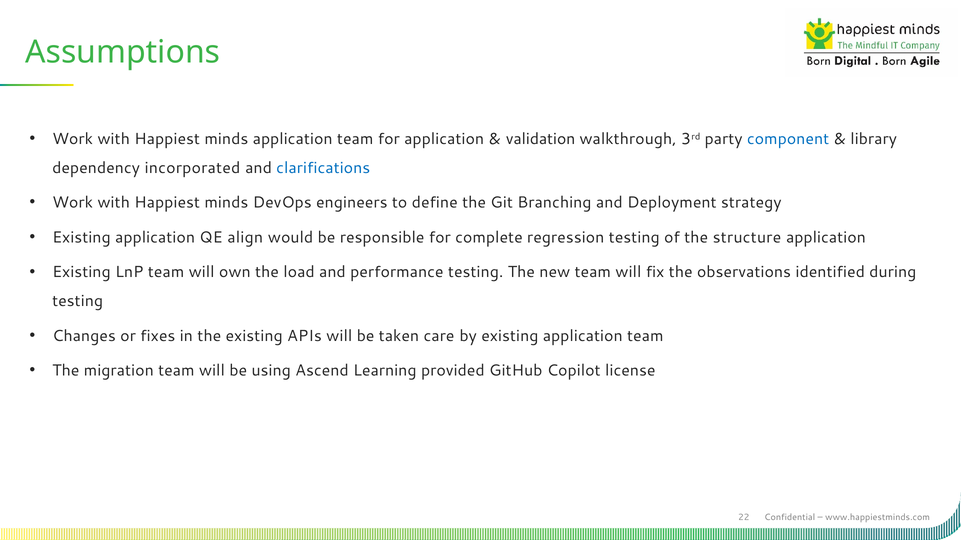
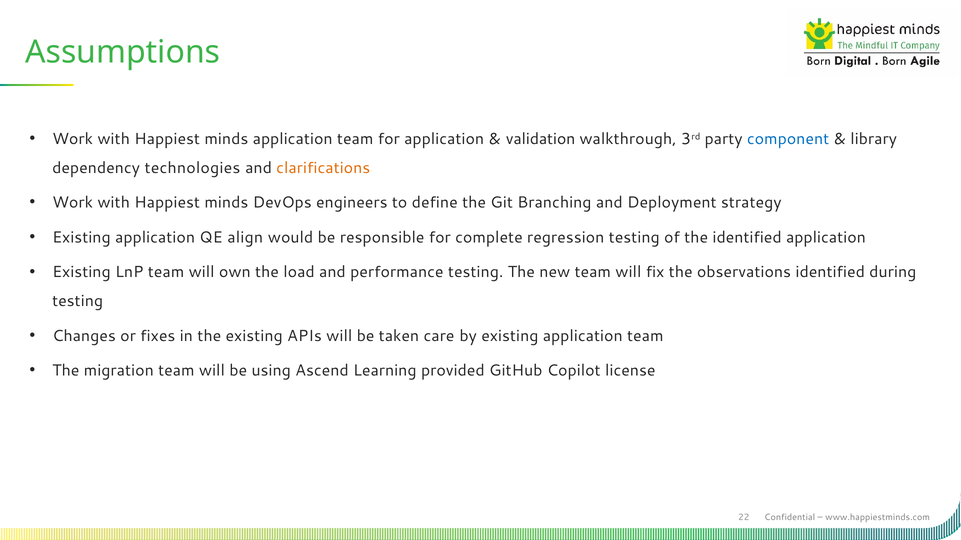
incorporated: incorporated -> technologies (192, 168)
clarifications colour: blue -> orange (323, 168)
the structure: structure -> identified (747, 238)
